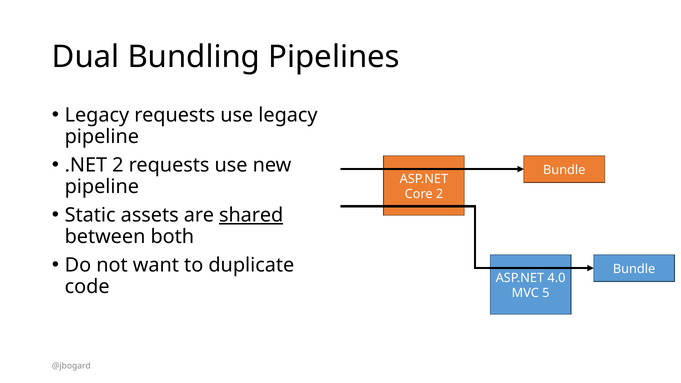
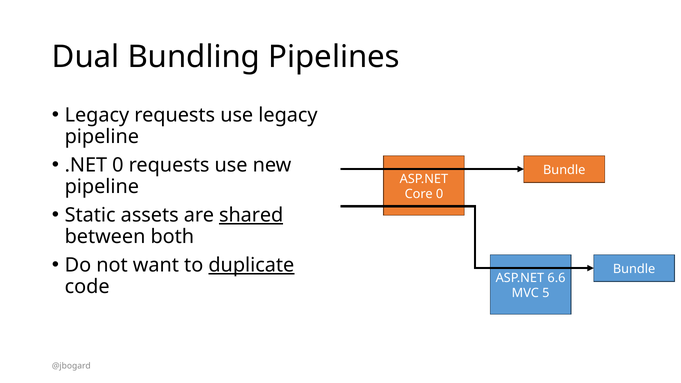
.NET 2: 2 -> 0 (118, 165)
Core 2: 2 -> 0 (440, 194)
duplicate underline: none -> present (251, 265)
4.0: 4.0 -> 6.6 (556, 278)
